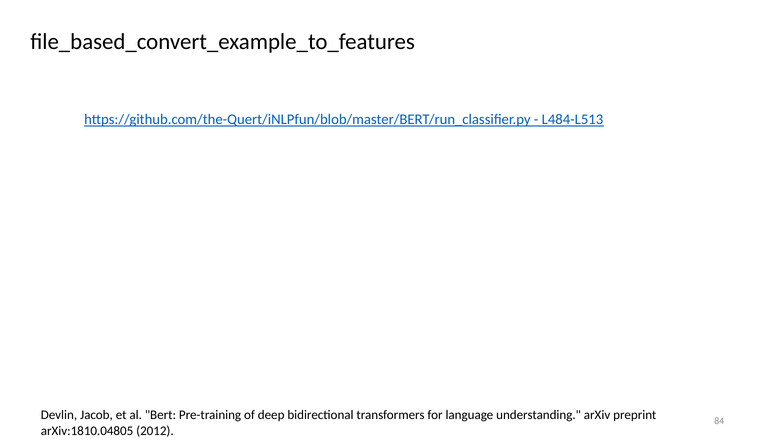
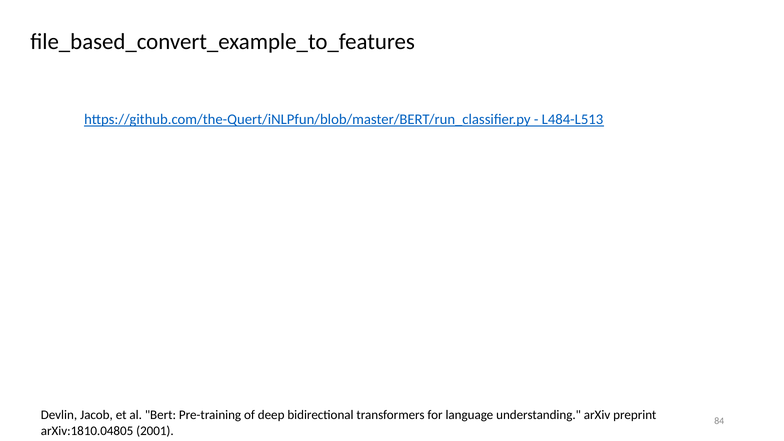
2012: 2012 -> 2001 (155, 431)
